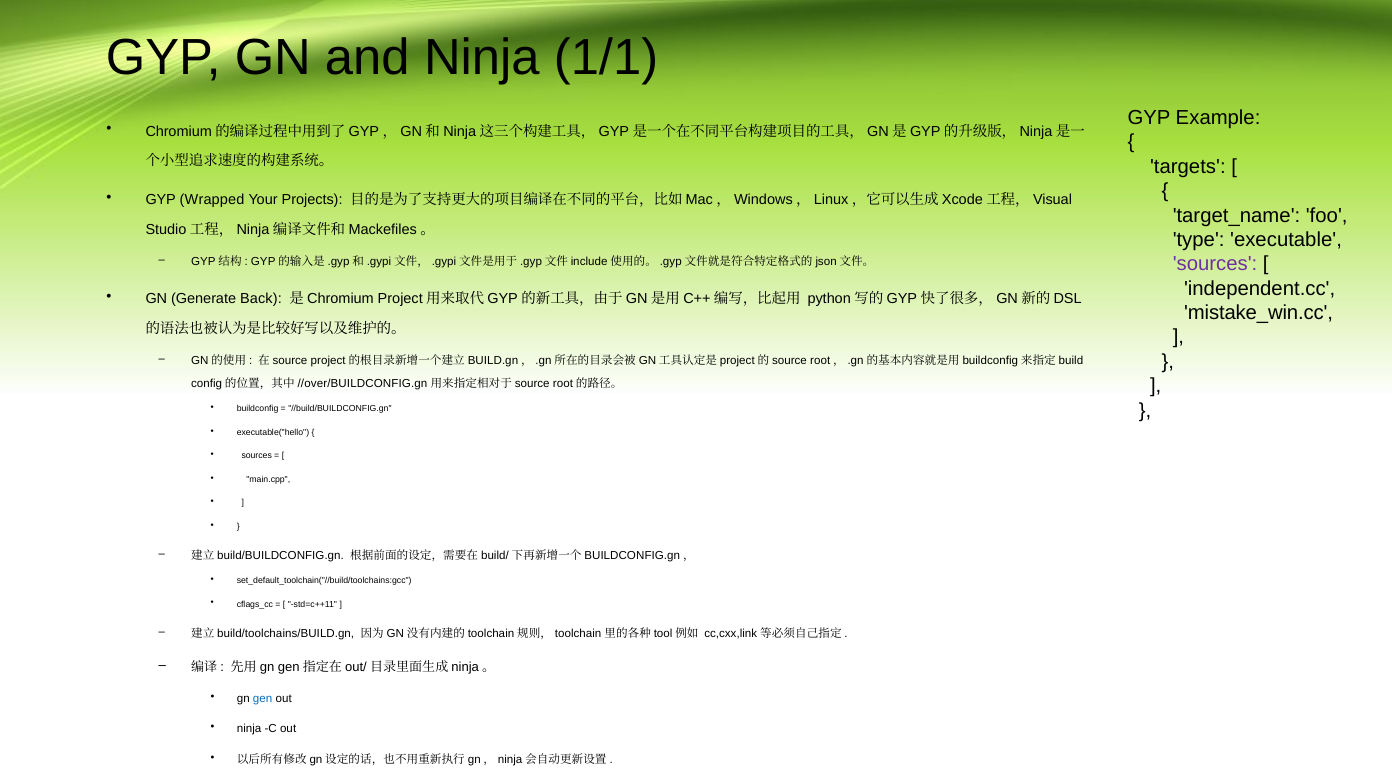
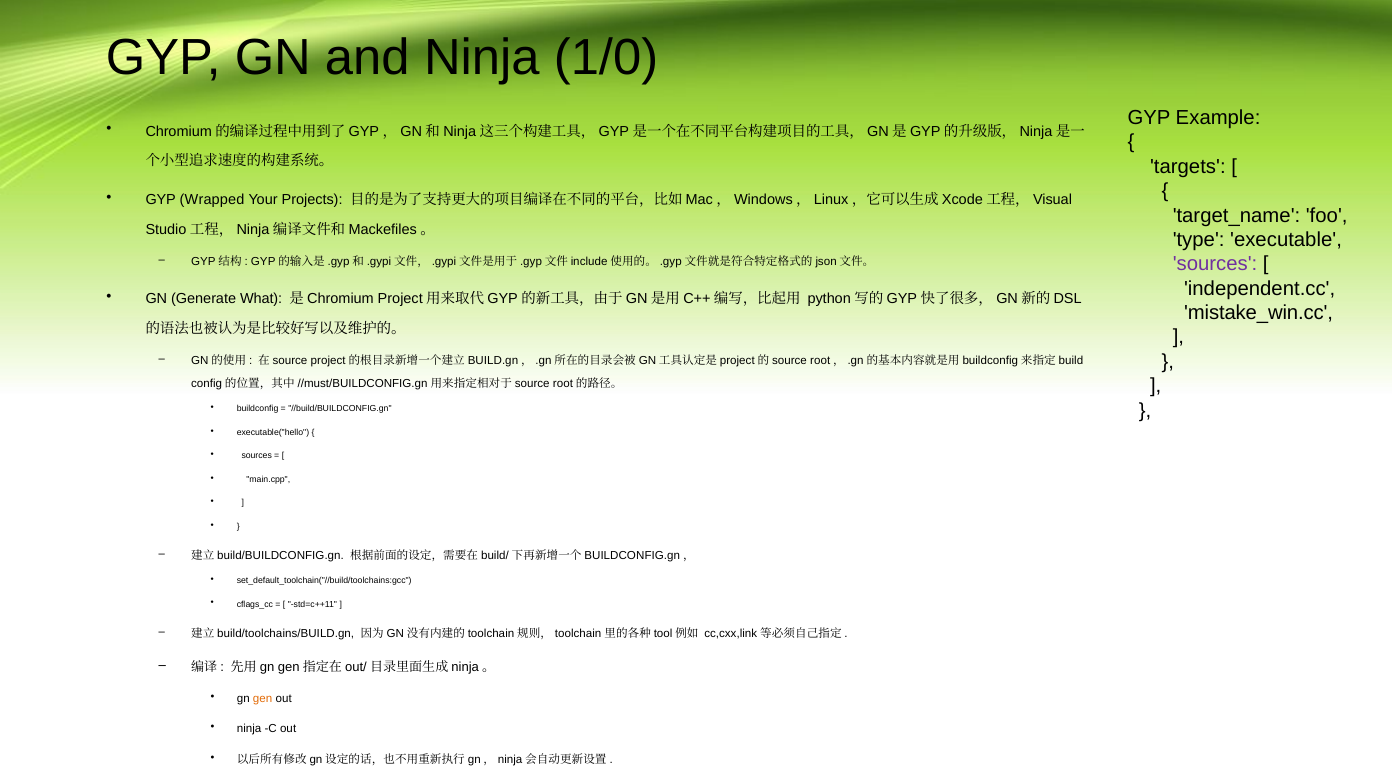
1/1: 1/1 -> 1/0 (606, 58)
Back: Back -> What (261, 299)
//over/BUILDCONFIG.gn: //over/BUILDCONFIG.gn -> //must/BUILDCONFIG.gn (363, 384)
gen colour: blue -> orange (263, 699)
